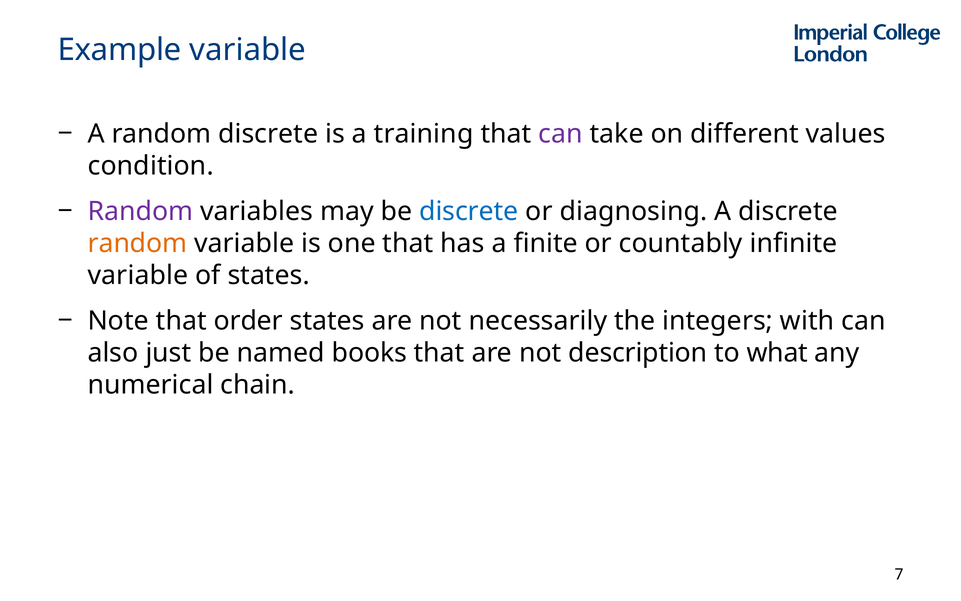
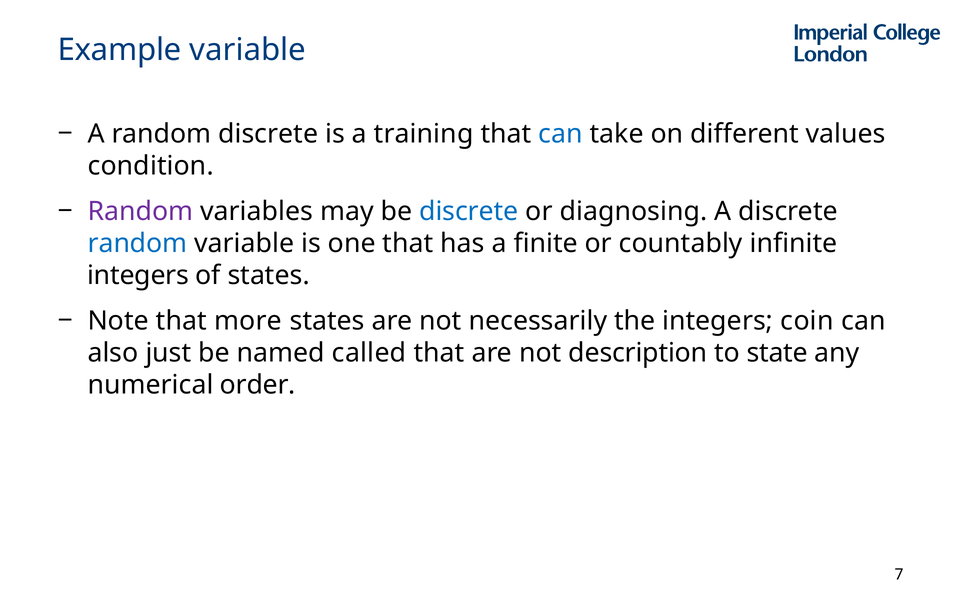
can colour: purple -> blue (561, 134)
random colour: orange -> blue (138, 243)
variable: variable -> integers (138, 275)
order: order -> more (248, 321)
with: with -> coin (807, 321)
books: books -> called (369, 353)
what: what -> state (777, 353)
chain: chain -> order (258, 385)
